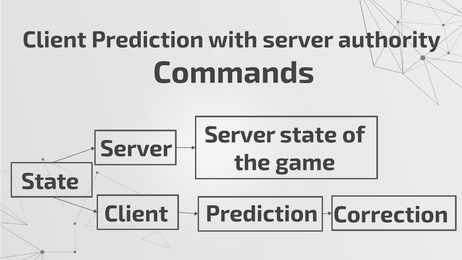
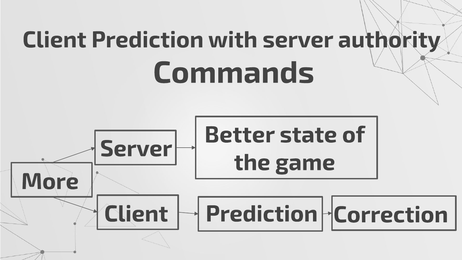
Server: Server -> Better (240, 135)
State: State -> More (50, 181)
